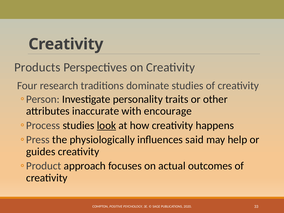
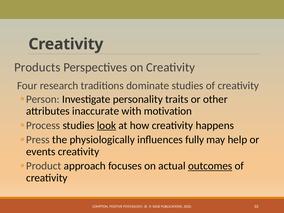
encourage: encourage -> motivation (168, 111)
said: said -> fully (195, 140)
guides: guides -> events (41, 152)
outcomes underline: none -> present (210, 166)
